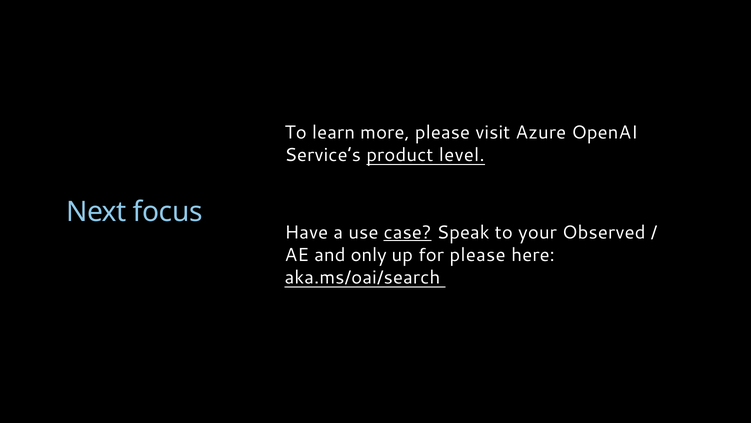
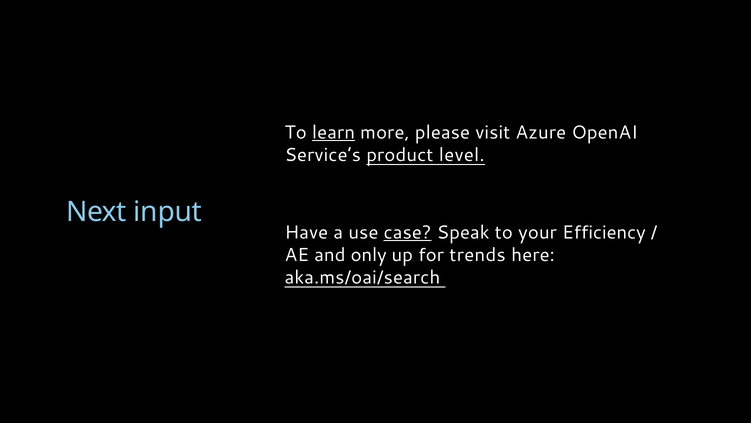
learn underline: none -> present (333, 132)
focus: focus -> input (168, 211)
Observed: Observed -> Efficiency (604, 232)
for please: please -> trends (478, 255)
